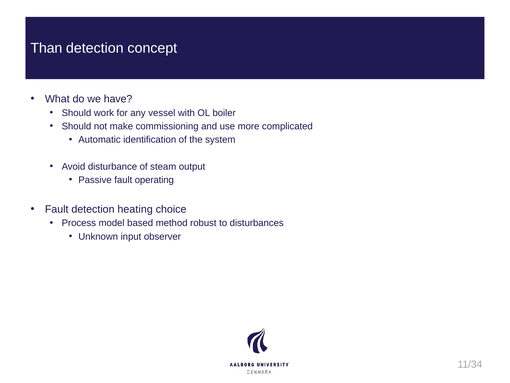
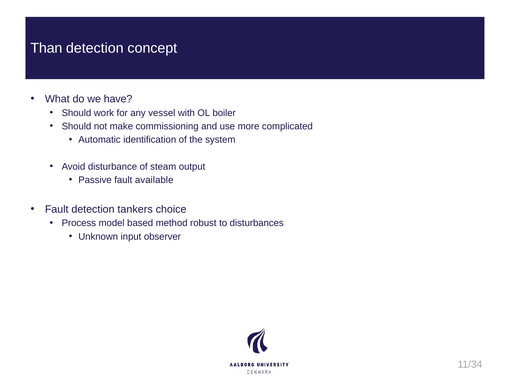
operating: operating -> available (154, 180)
heating: heating -> tankers (135, 209)
